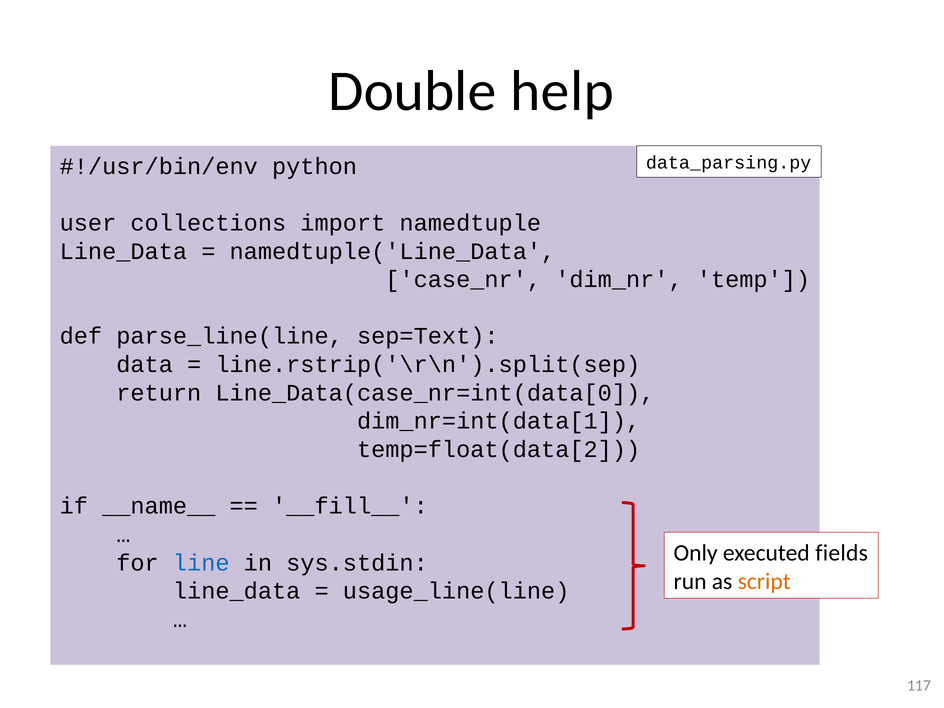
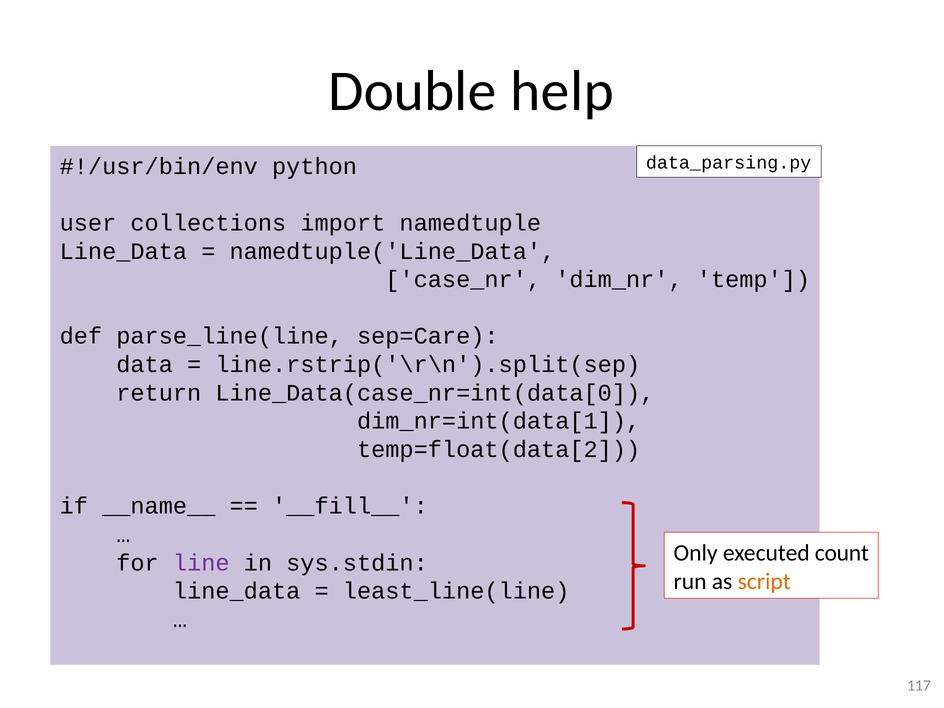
sep=Text: sep=Text -> sep=Care (428, 336)
fields: fields -> count (842, 553)
line colour: blue -> purple (201, 563)
usage_line(line: usage_line(line -> least_line(line (456, 591)
